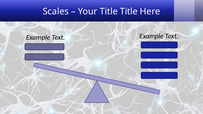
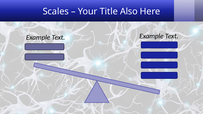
Title Title: Title -> Also (129, 11)
